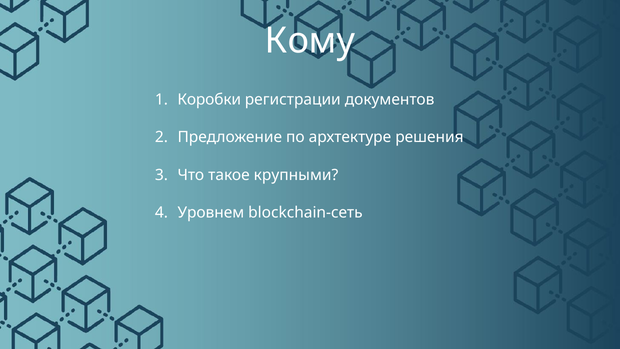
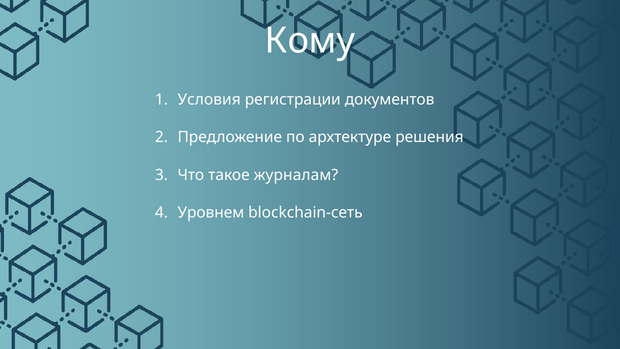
Коробки: Коробки -> Условия (209, 100)
крупными: крупными -> журналам (296, 175)
